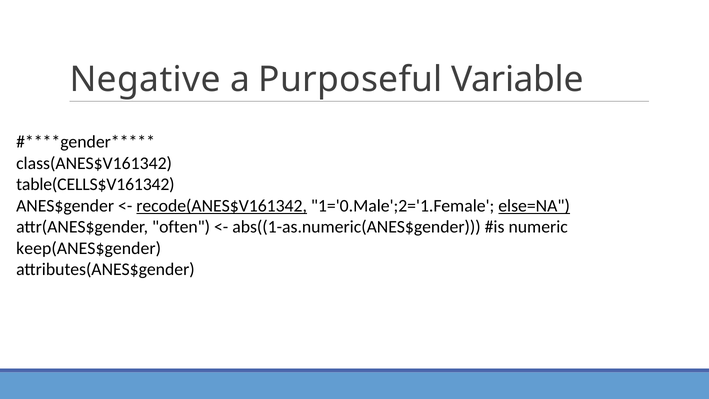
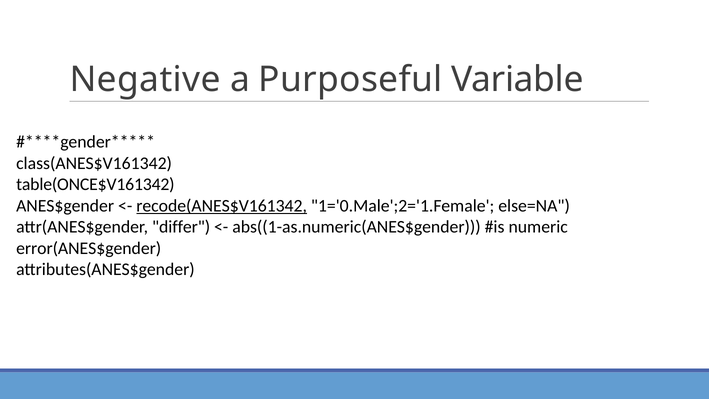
table(CELLS$V161342: table(CELLS$V161342 -> table(ONCE$V161342 (95, 184)
else=NA underline: present -> none (534, 206)
often: often -> differ (181, 227)
keep(ANES$gender: keep(ANES$gender -> error(ANES$gender (89, 248)
